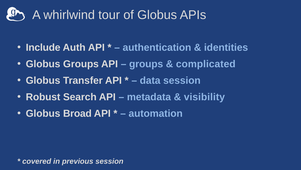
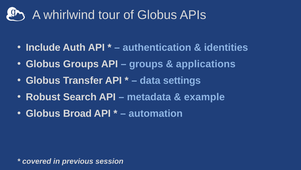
complicated: complicated -> applications (206, 64)
data session: session -> settings (182, 80)
visibility: visibility -> example (204, 97)
